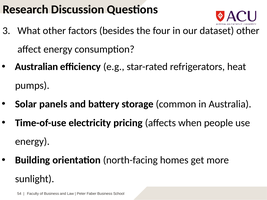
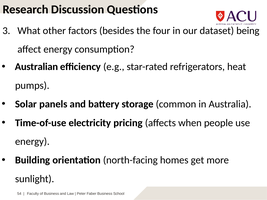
dataset other: other -> being (248, 31)
